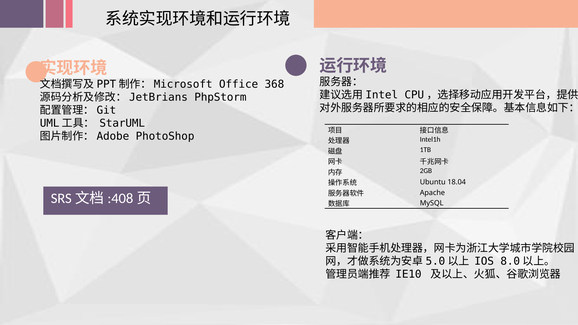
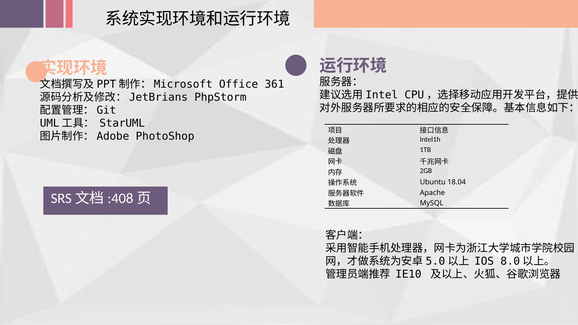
368: 368 -> 361 (274, 84)
